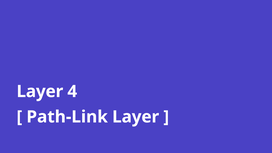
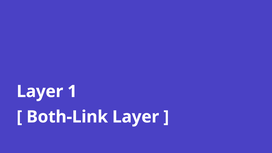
4: 4 -> 1 (72, 91)
Path-Link: Path-Link -> Both-Link (67, 117)
